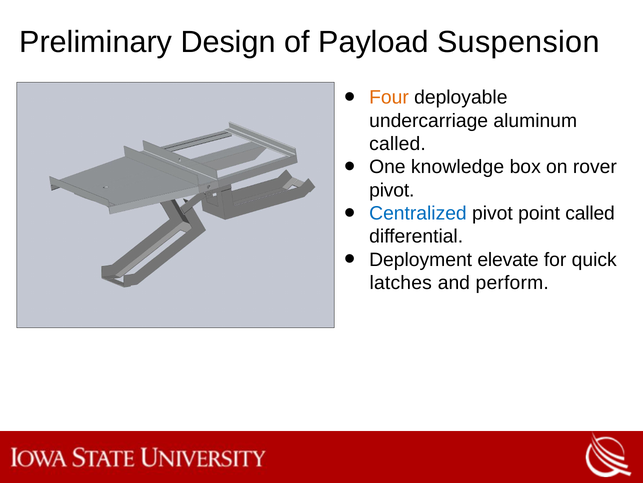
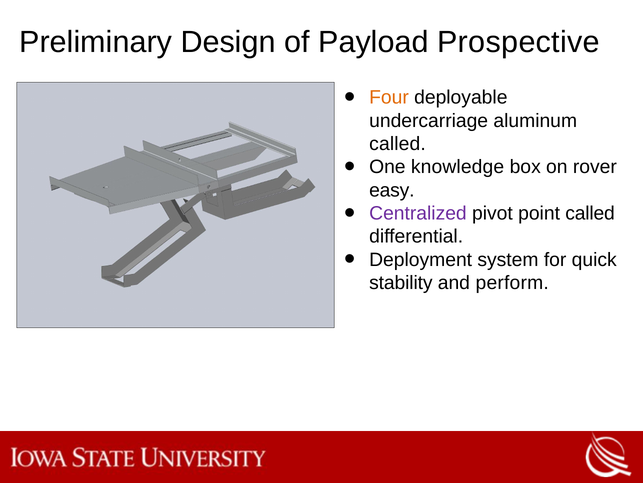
Suspension: Suspension -> Prospective (519, 42)
pivot: pivot -> easy (392, 190)
Centralized colour: blue -> purple (418, 213)
elevate: elevate -> system (508, 259)
latches: latches -> stability (401, 283)
